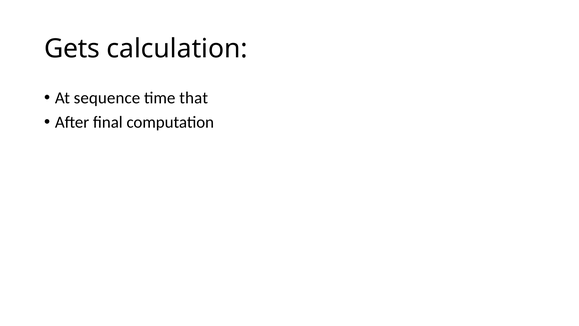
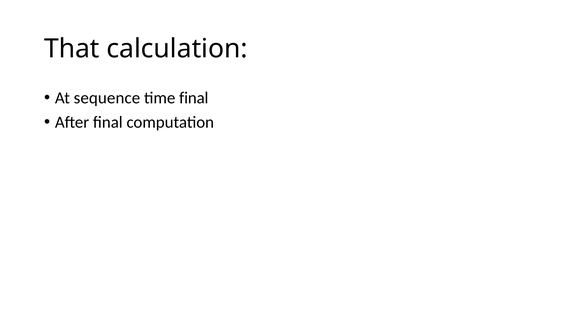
Gets: Gets -> That (72, 49)
time that: that -> final (194, 98)
